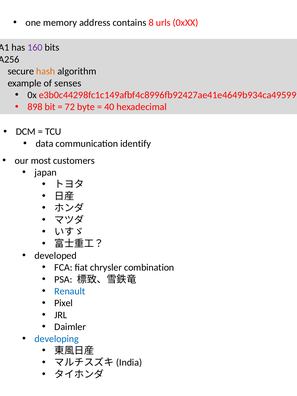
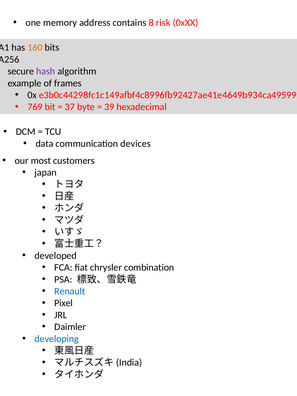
urls: urls -> risk (163, 23)
160 colour: purple -> orange (35, 48)
hash colour: orange -> purple (46, 71)
senses: senses -> frames (68, 83)
898: 898 -> 769 (35, 107)
72: 72 -> 37 (70, 107)
40: 40 -> 39 (109, 107)
identify: identify -> devices (136, 144)
